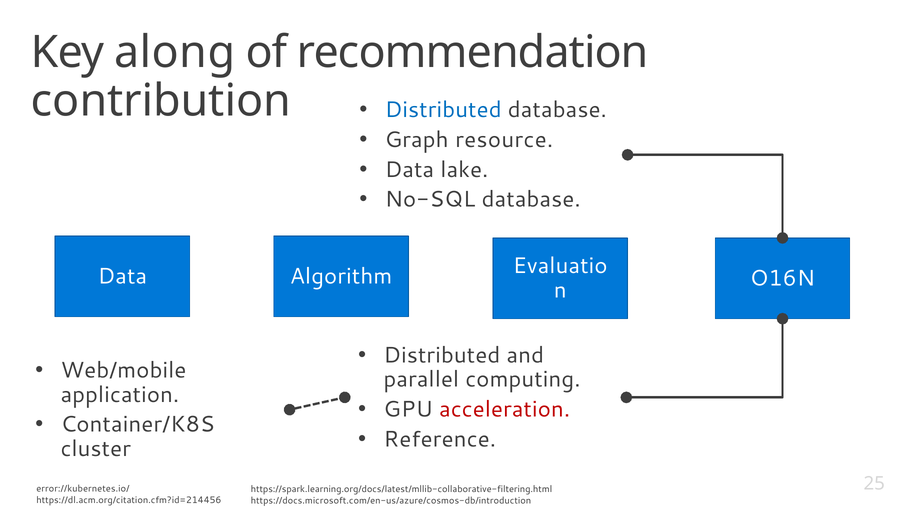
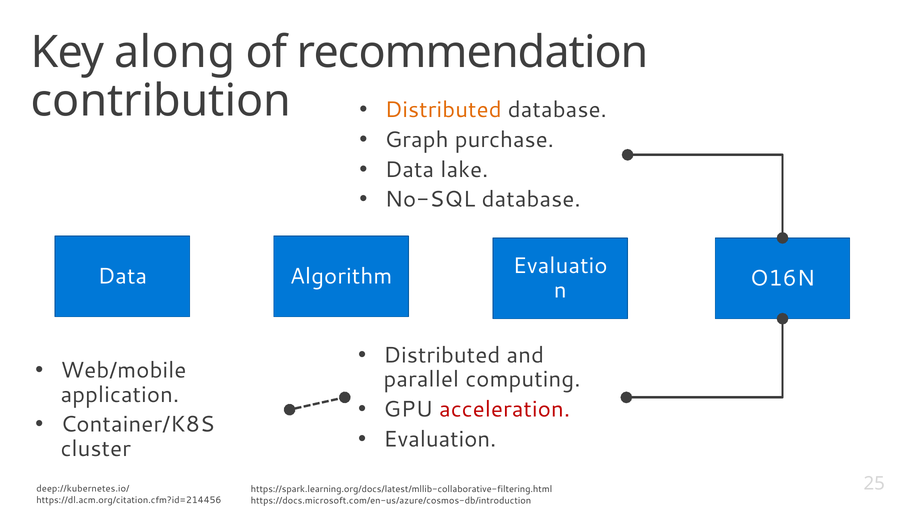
Distributed colour: blue -> orange (443, 110)
resource: resource -> purchase (504, 140)
Reference: Reference -> Evaluation (440, 439)
error://kubernetes.io/: error://kubernetes.io/ -> deep://kubernetes.io/ (83, 489)
